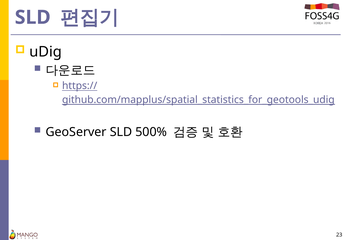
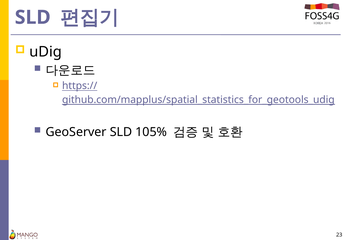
500%: 500% -> 105% (151, 132)
